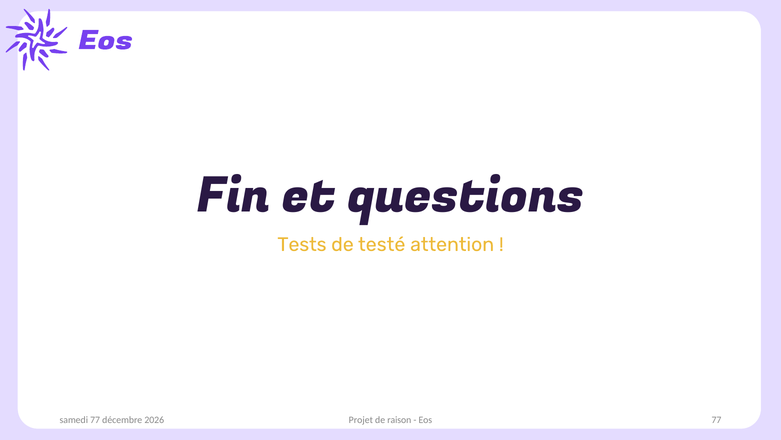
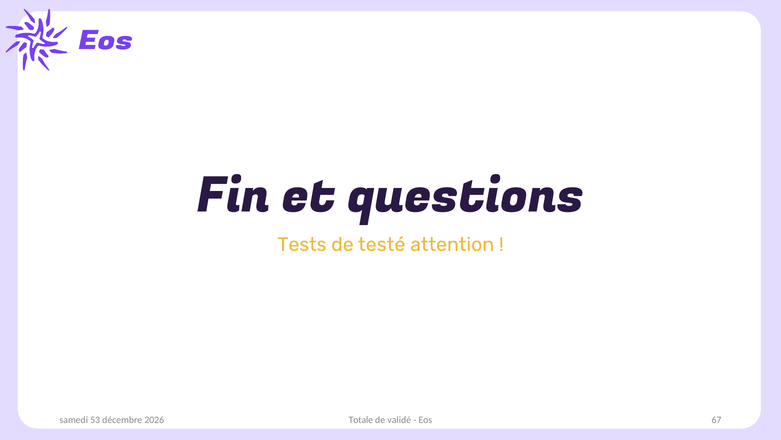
77: 77 -> 53 (95, 419)
Projet: Projet -> Totale (361, 419)
raison: raison -> validé (399, 419)
Eos 77: 77 -> 67 (716, 419)
